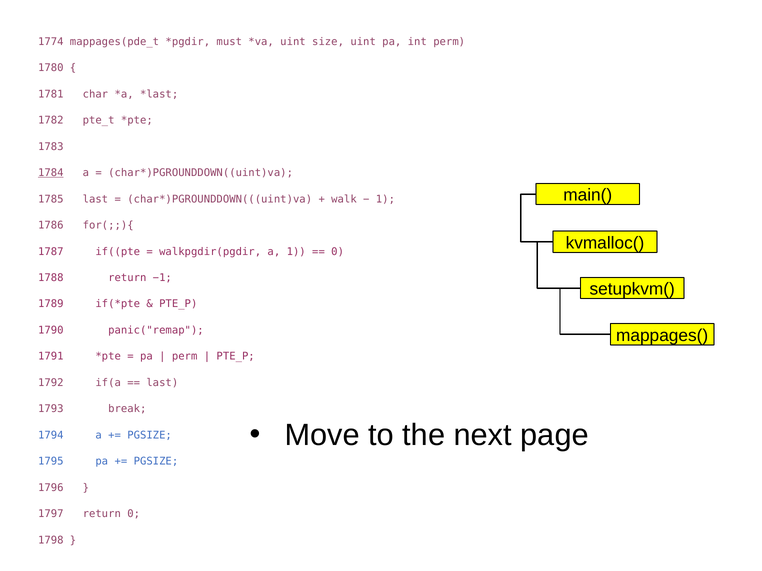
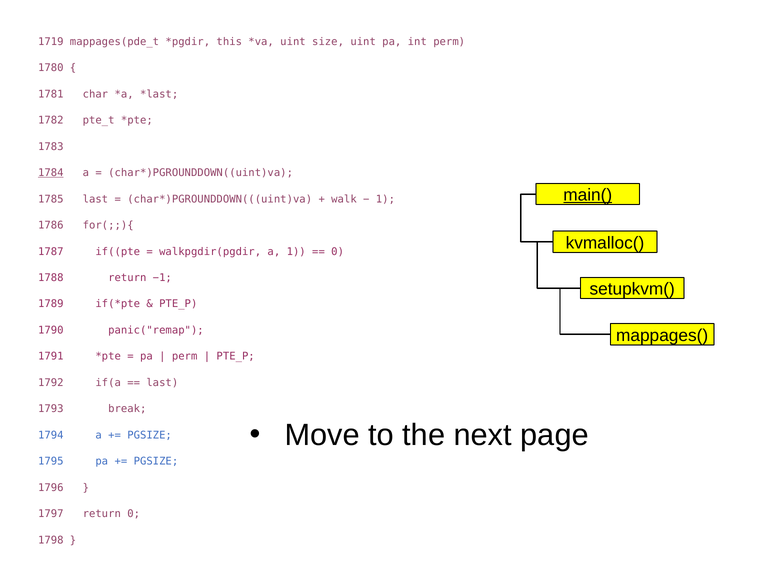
1774: 1774 -> 1719 (51, 42)
must: must -> this (229, 42)
main( underline: none -> present (588, 195)
